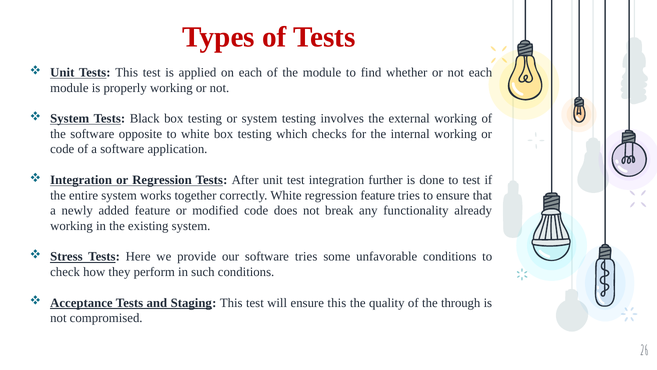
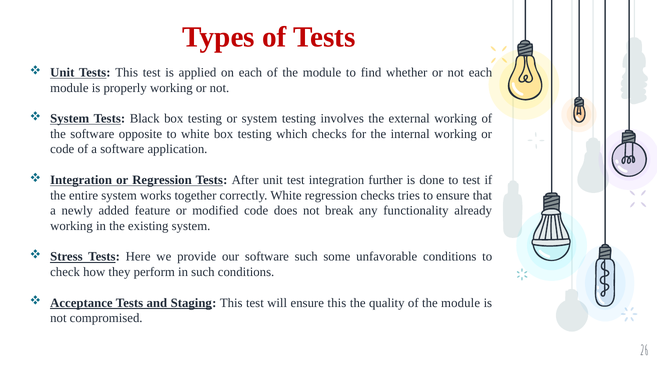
regression feature: feature -> checks (378, 195)
software tries: tries -> such (306, 256)
quality of the through: through -> module (461, 302)
